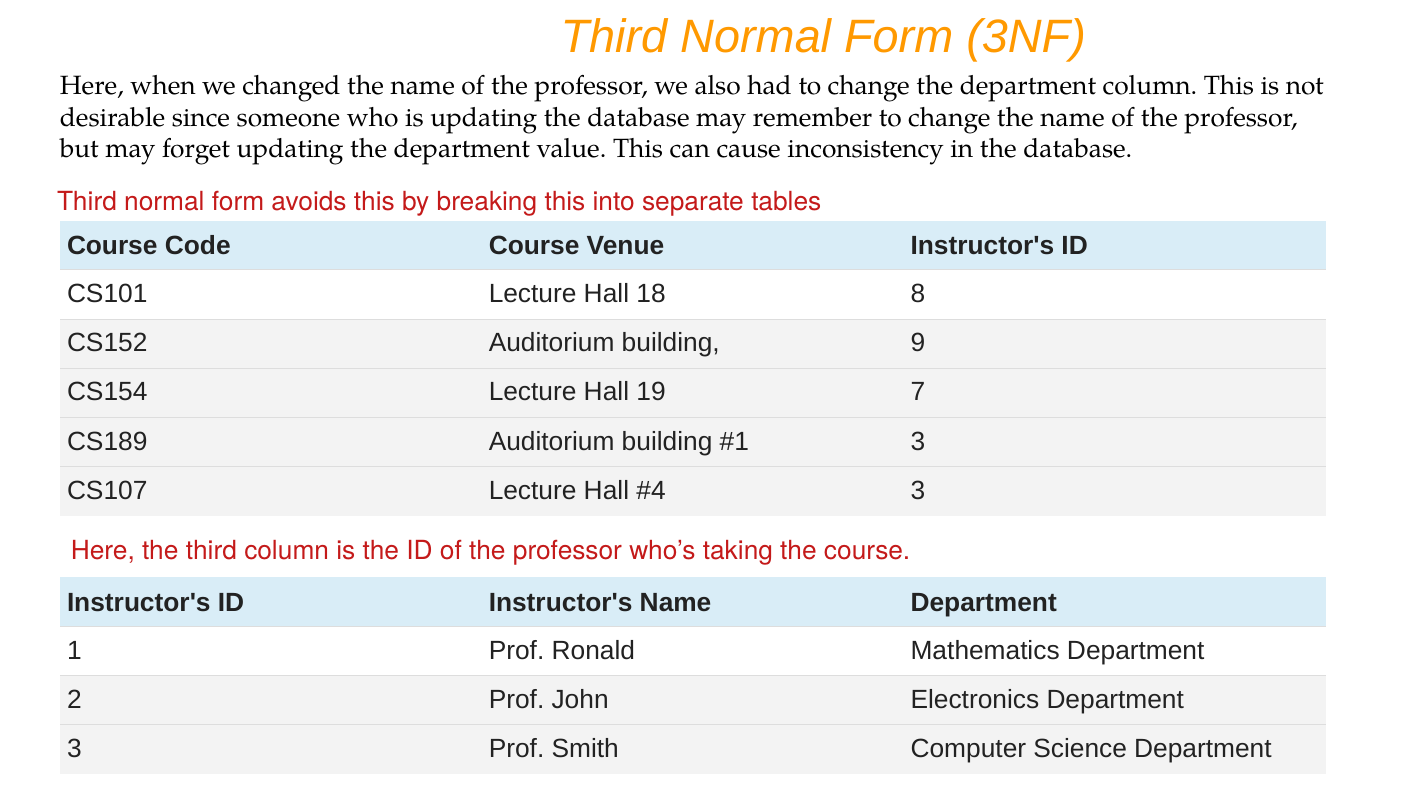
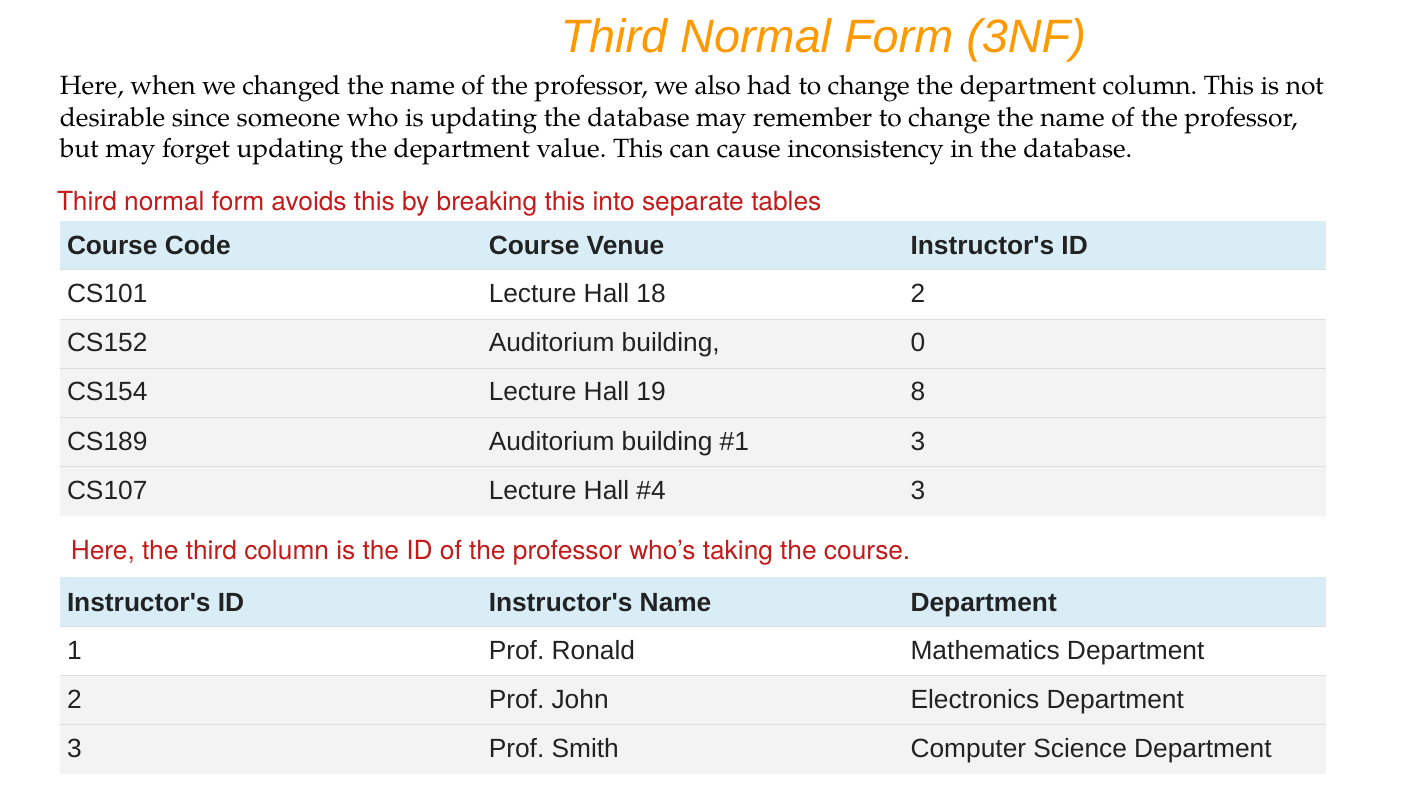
18 8: 8 -> 2 (918, 294)
9: 9 -> 0 (918, 343)
7: 7 -> 8 (918, 392)
